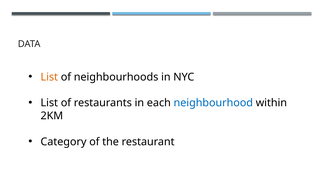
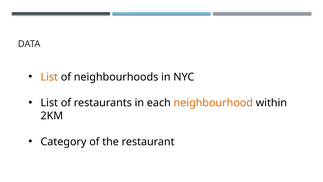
neighbourhood colour: blue -> orange (213, 103)
